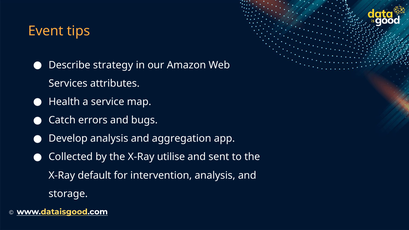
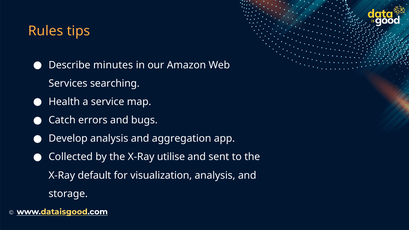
Event: Event -> Rules (46, 31)
strategy: strategy -> minutes (113, 65)
attributes: attributes -> searching (115, 83)
intervention: intervention -> visualization (161, 175)
